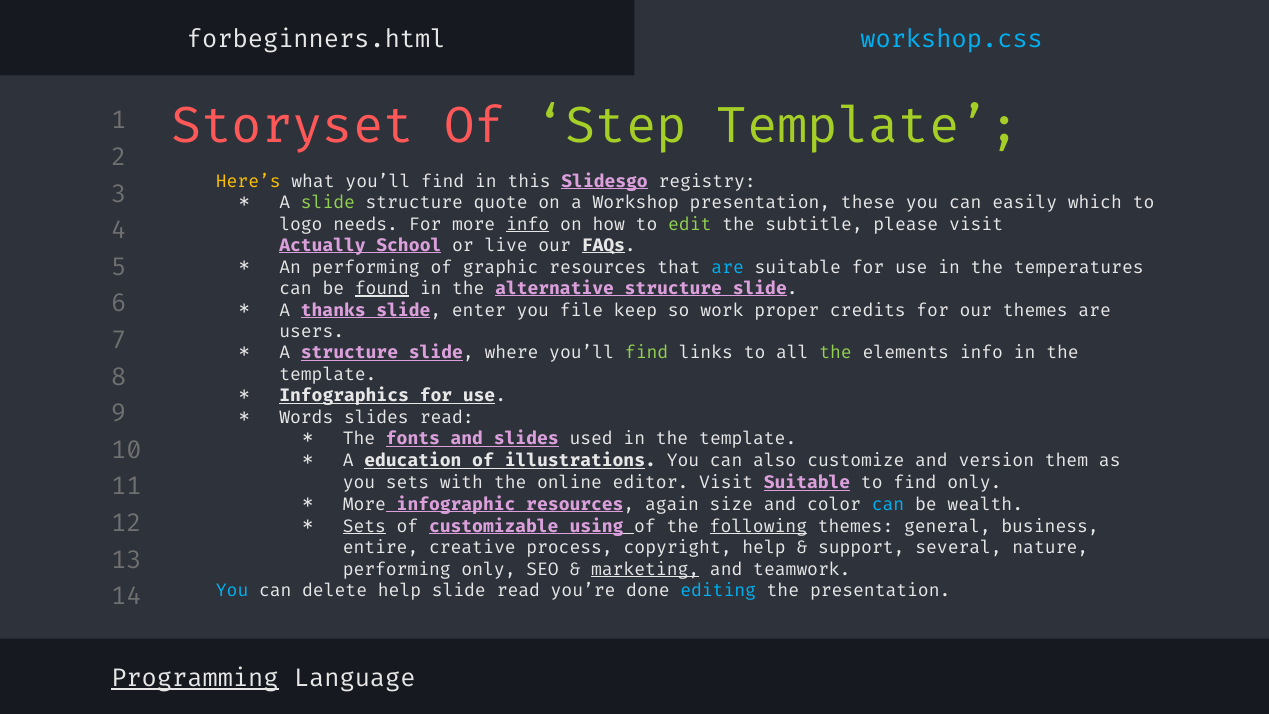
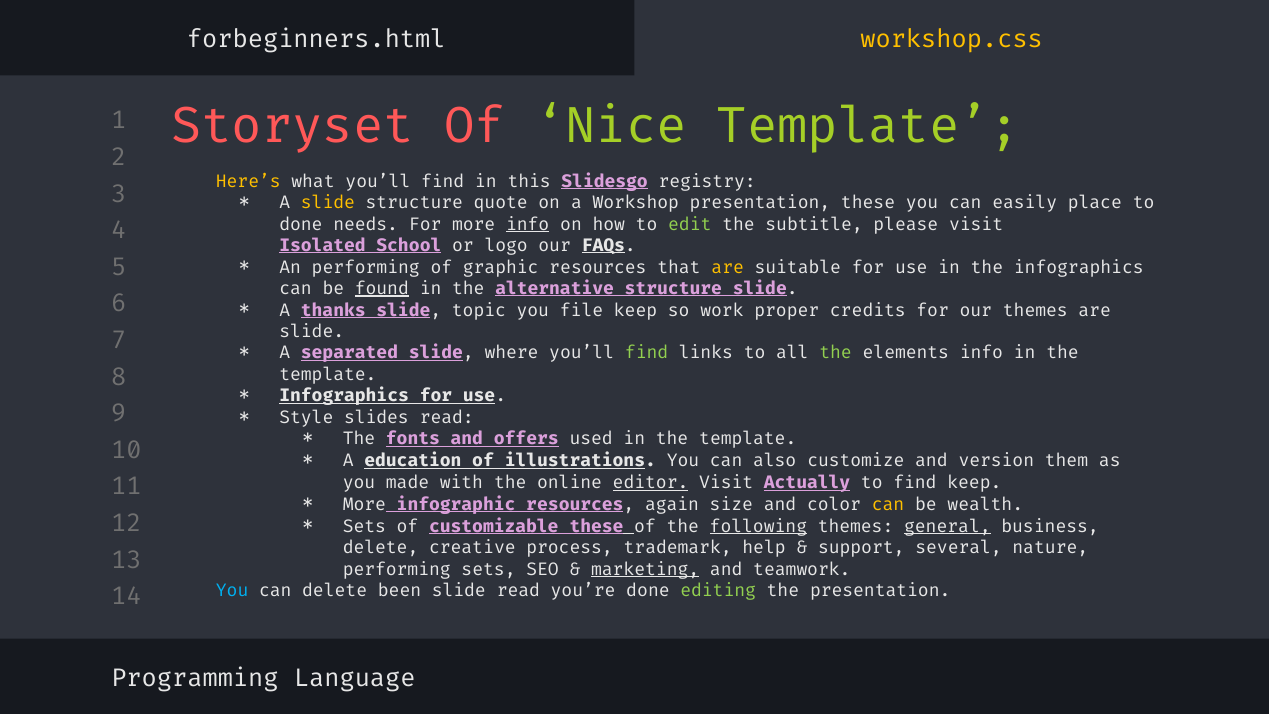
workshop.css colour: light blue -> yellow (952, 39)
Step: Step -> Nice (611, 127)
slide colour: light green -> yellow (328, 203)
which: which -> place (1095, 203)
logo: logo -> done (301, 224)
Actually: Actually -> Isolated (323, 245)
live: live -> logo (506, 245)
are colour: light blue -> yellow (728, 267)
the temperatures: temperatures -> infographics (1079, 267)
enter: enter -> topic (479, 310)
users: users -> slide (312, 332)
A structure: structure -> separated (350, 353)
Words: Words -> Style (306, 418)
and slides: slides -> offers (526, 439)
you sets: sets -> made (408, 483)
editor underline: none -> present (651, 483)
Visit Suitable: Suitable -> Actually (807, 483)
find only: only -> keep (974, 483)
can colour: light blue -> yellow (888, 504)
Sets underline: present -> none (364, 526)
customizable using: using -> these (597, 526)
general underline: none -> present (947, 526)
entire: entire -> delete (381, 548)
copyright: copyright -> trademark (678, 548)
performing only: only -> sets (489, 569)
delete help: help -> been (400, 590)
editing colour: light blue -> light green (718, 590)
Programming underline: present -> none (195, 678)
